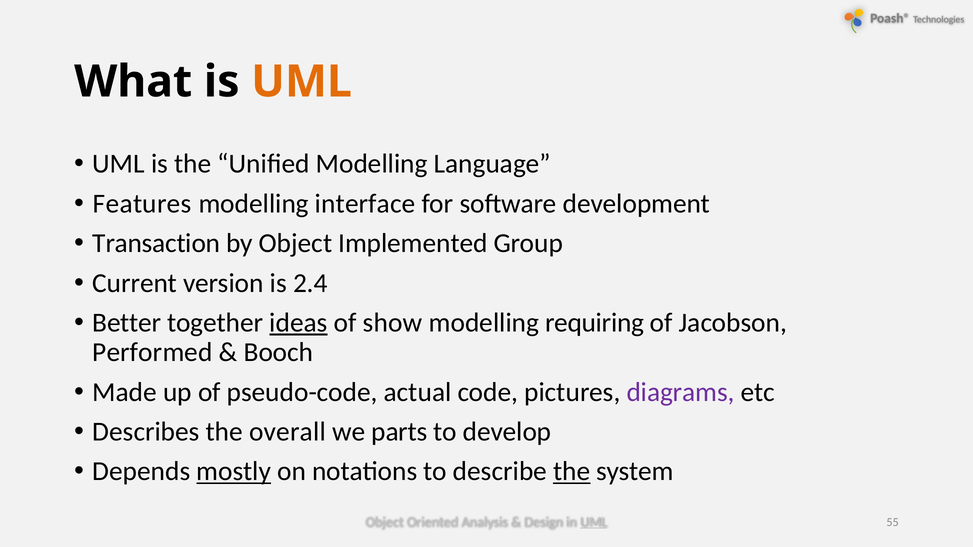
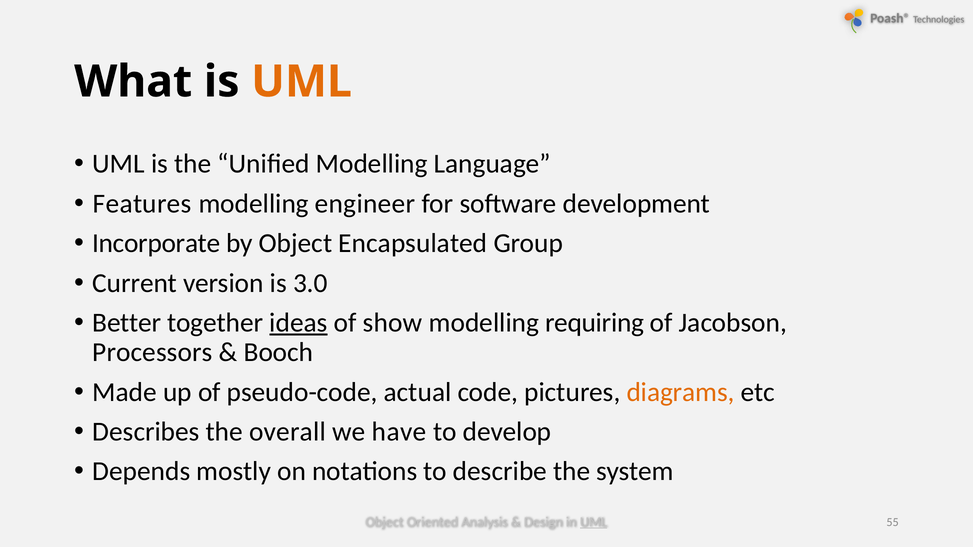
interface: interface -> engineer (365, 204)
Transaction: Transaction -> Incorporate (156, 243)
Implemented: Implemented -> Encapsulated (413, 243)
2.4: 2.4 -> 3.0 (310, 283)
Performed: Performed -> Processors (152, 353)
diagrams colour: purple -> orange (681, 392)
parts: parts -> have (399, 432)
mostly underline: present -> none (234, 472)
the underline: present -> none (572, 472)
